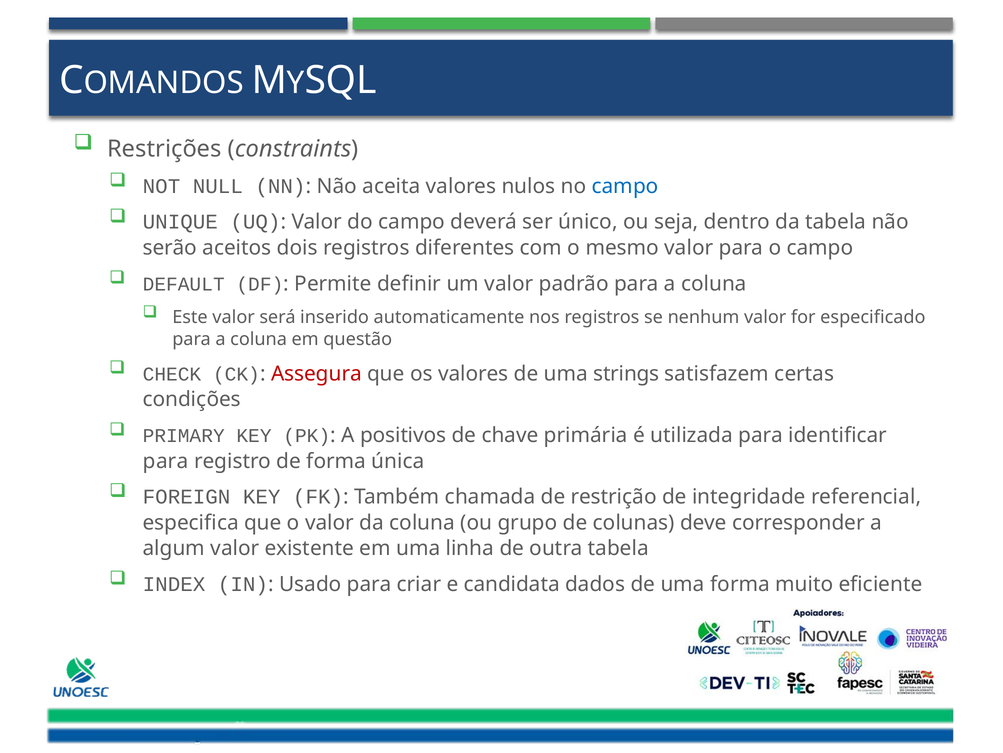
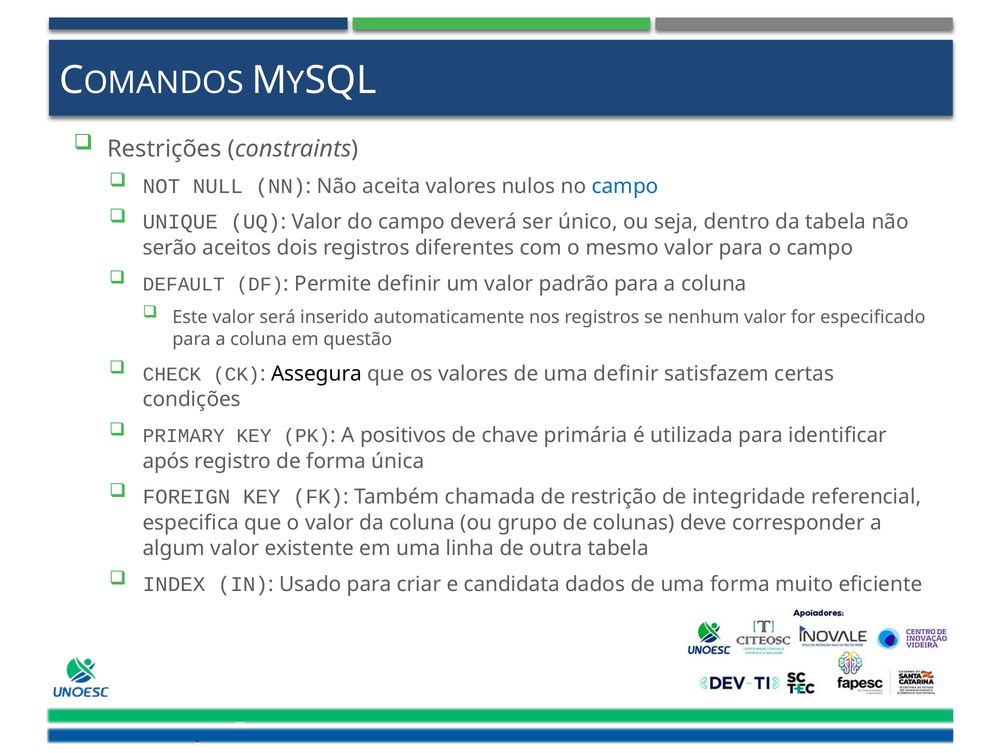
Assegura colour: red -> black (316, 373)
uma strings: strings -> definir (626, 373)
para: para -> após (166, 461)
